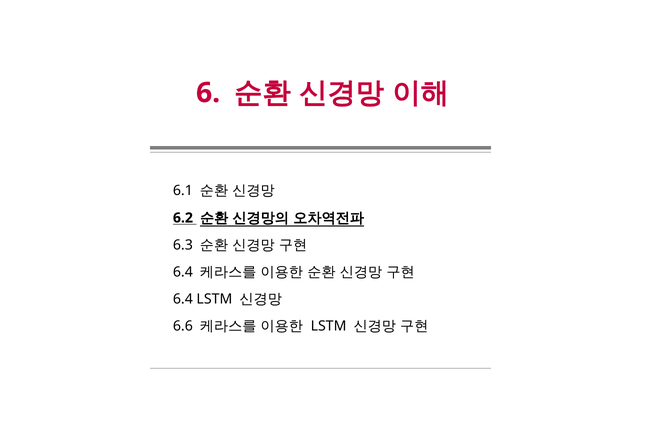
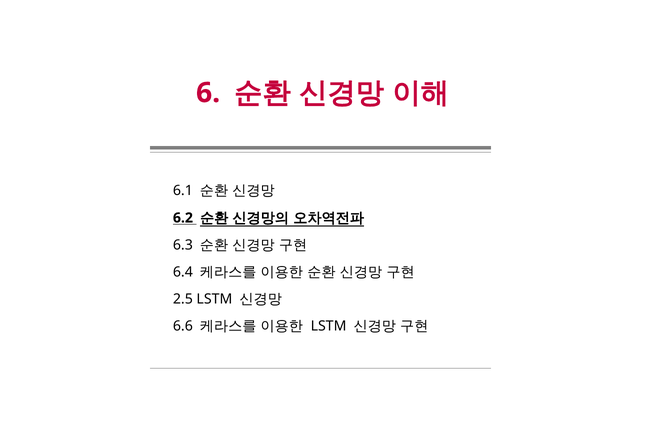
6.4: 6.4 -> 2.5 (183, 299)
